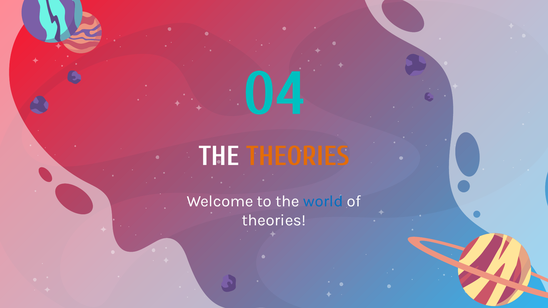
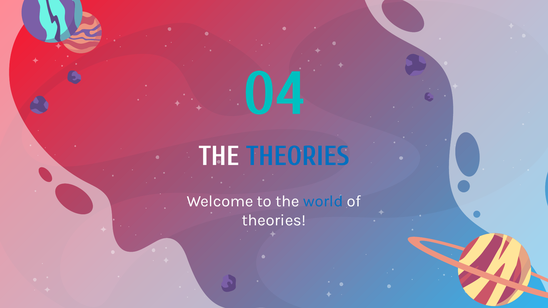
THEORIES colour: orange -> blue (298, 156)
